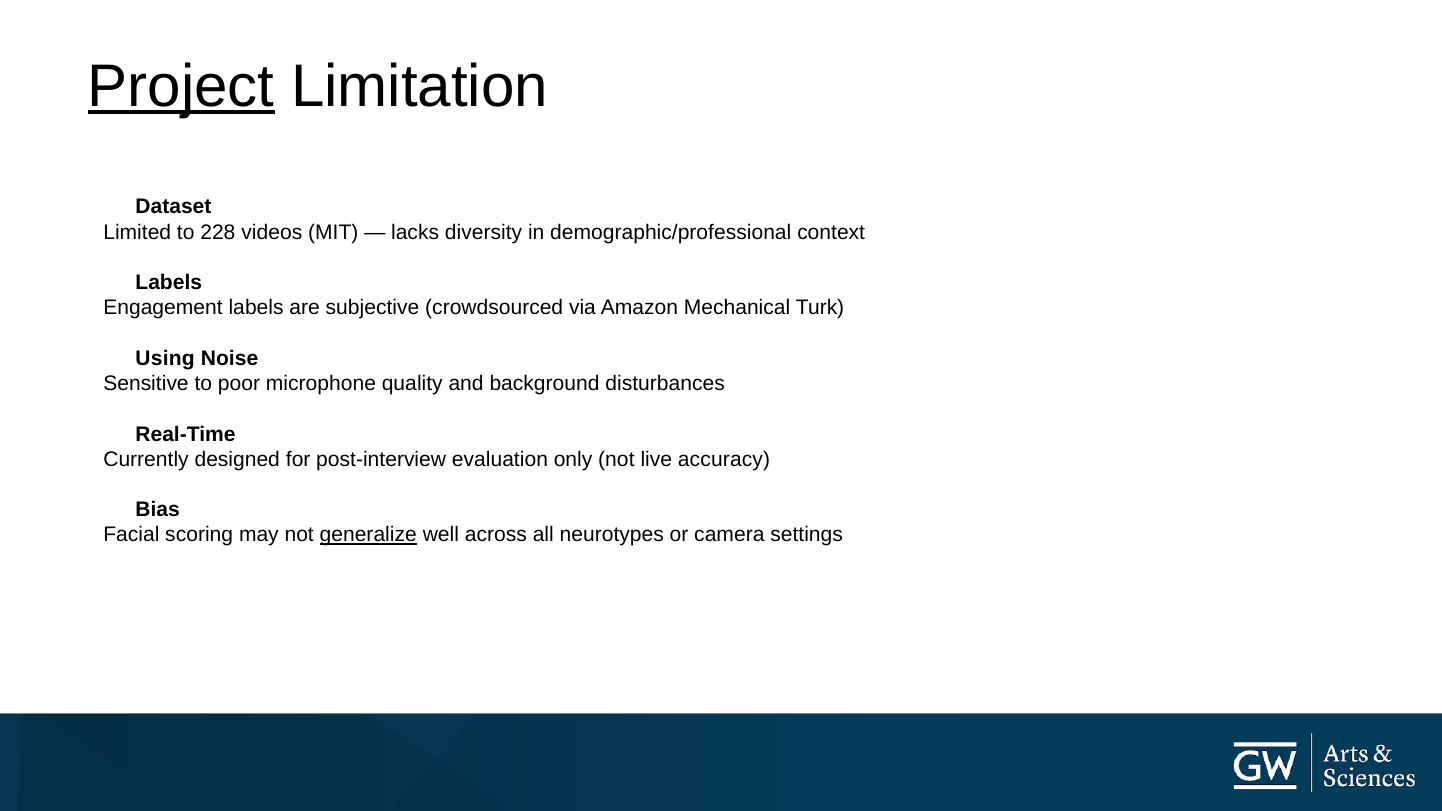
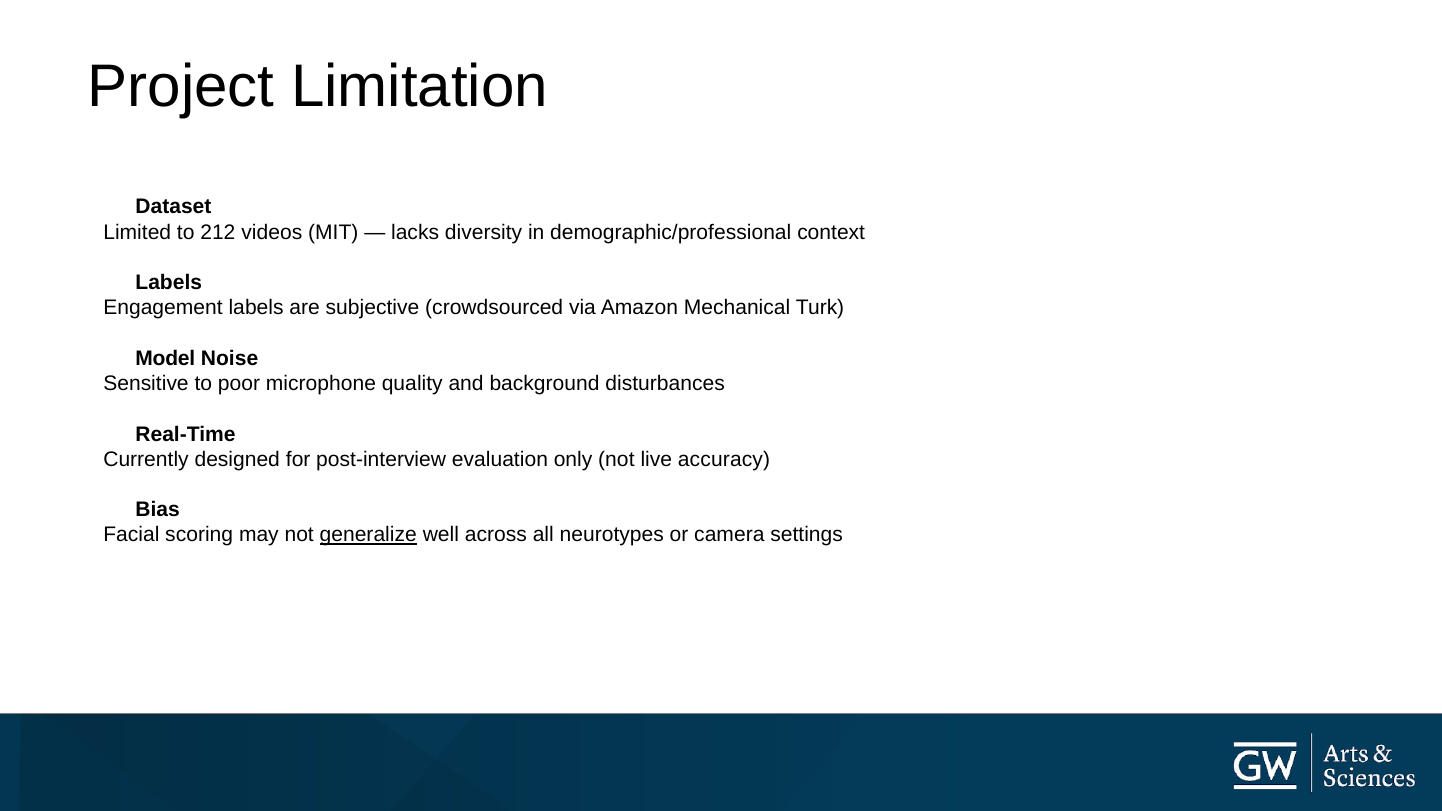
Project underline: present -> none (181, 86)
228: 228 -> 212 (218, 232)
Using: Using -> Model (165, 358)
